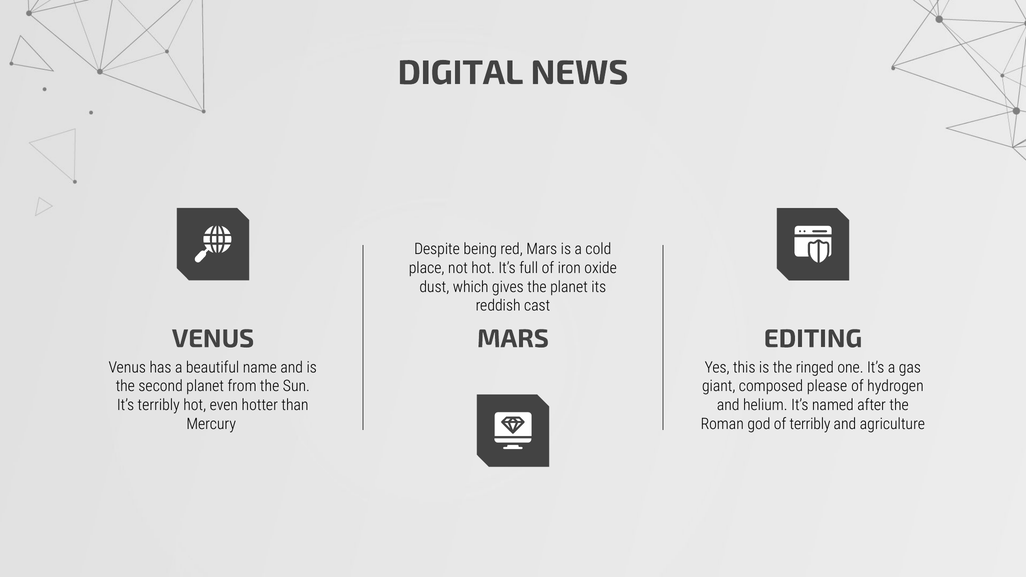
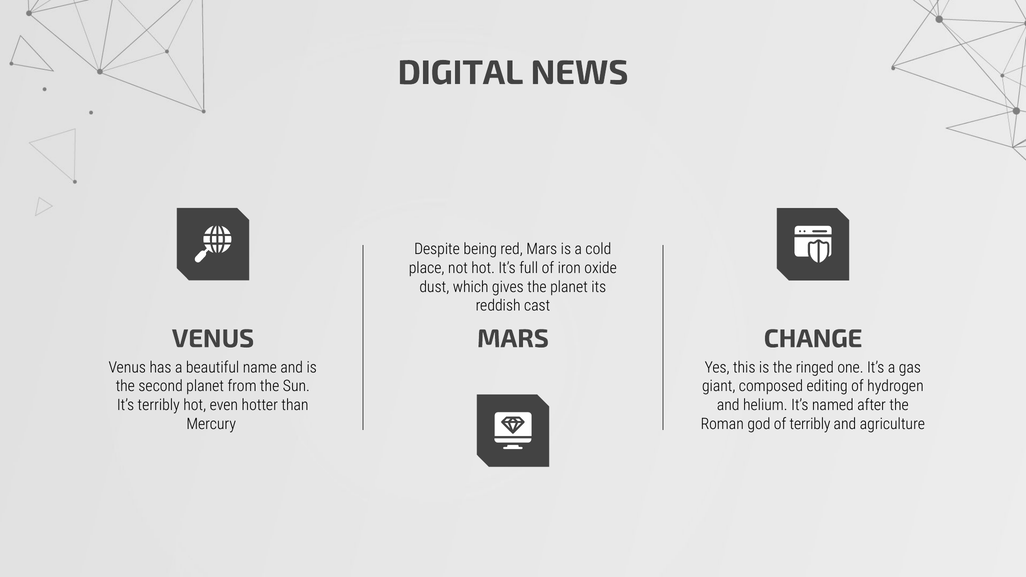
EDITING: EDITING -> CHANGE (813, 339)
please: please -> editing (827, 386)
